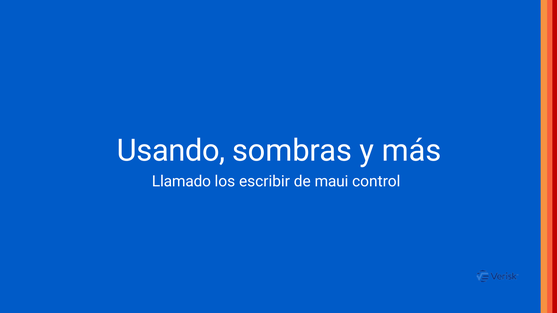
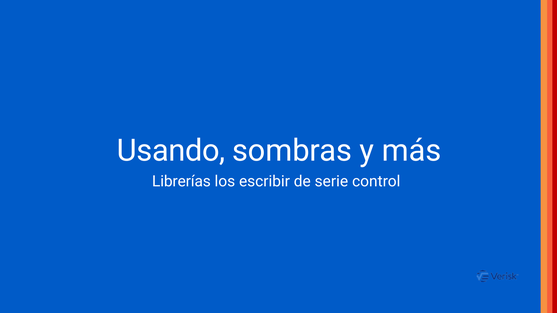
Llamado: Llamado -> Librerías (181, 181)
maui: maui -> serie (331, 181)
